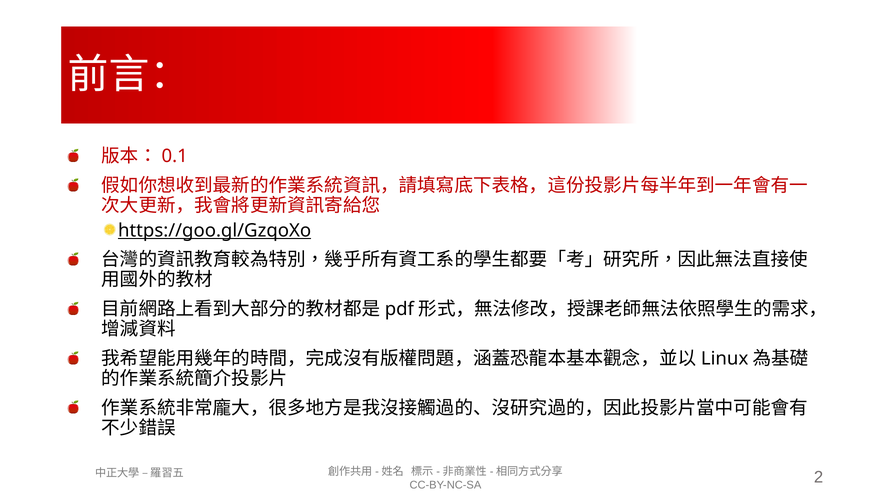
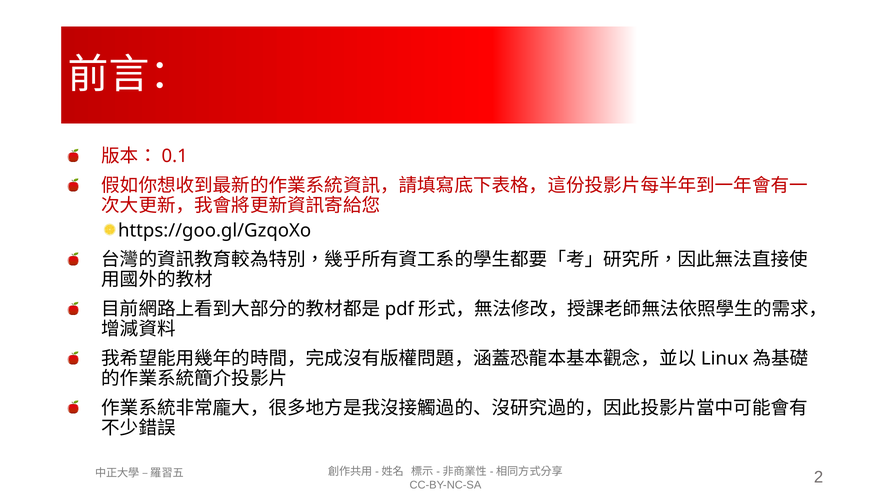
https://goo.gl/GzqoXo underline: present -> none (215, 230)
